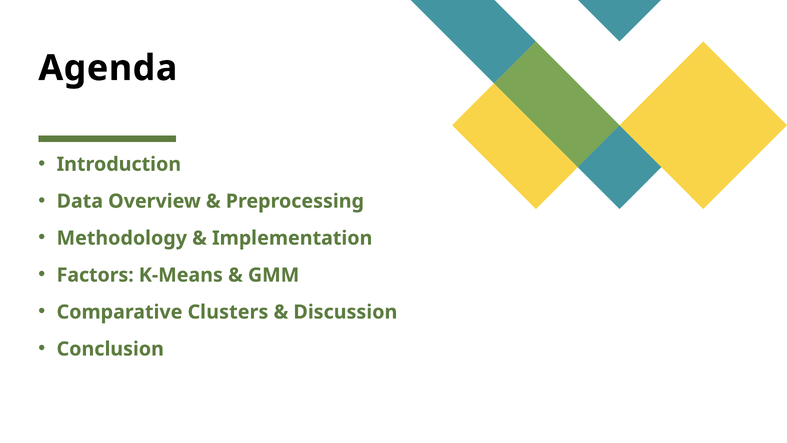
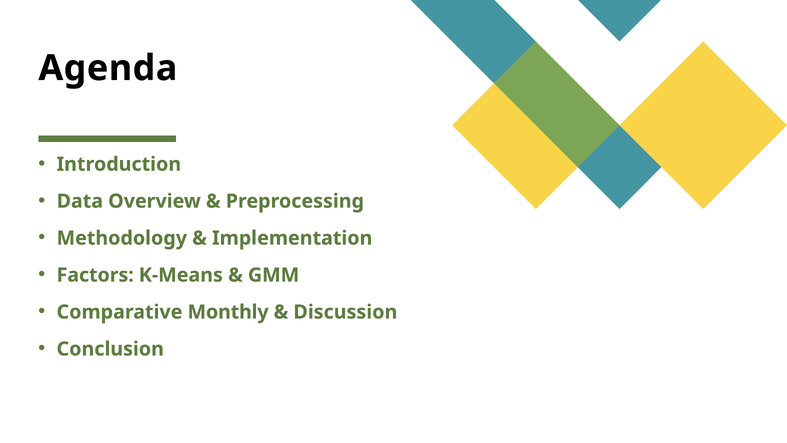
Clusters: Clusters -> Monthly (228, 312)
